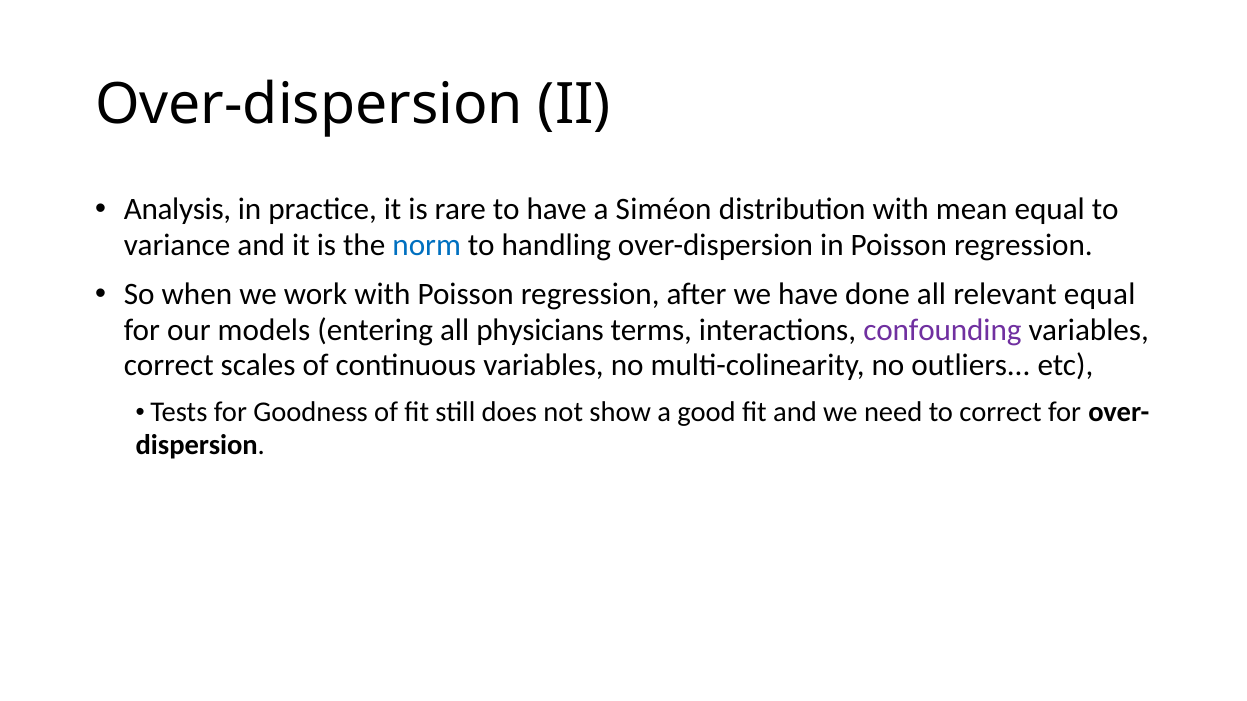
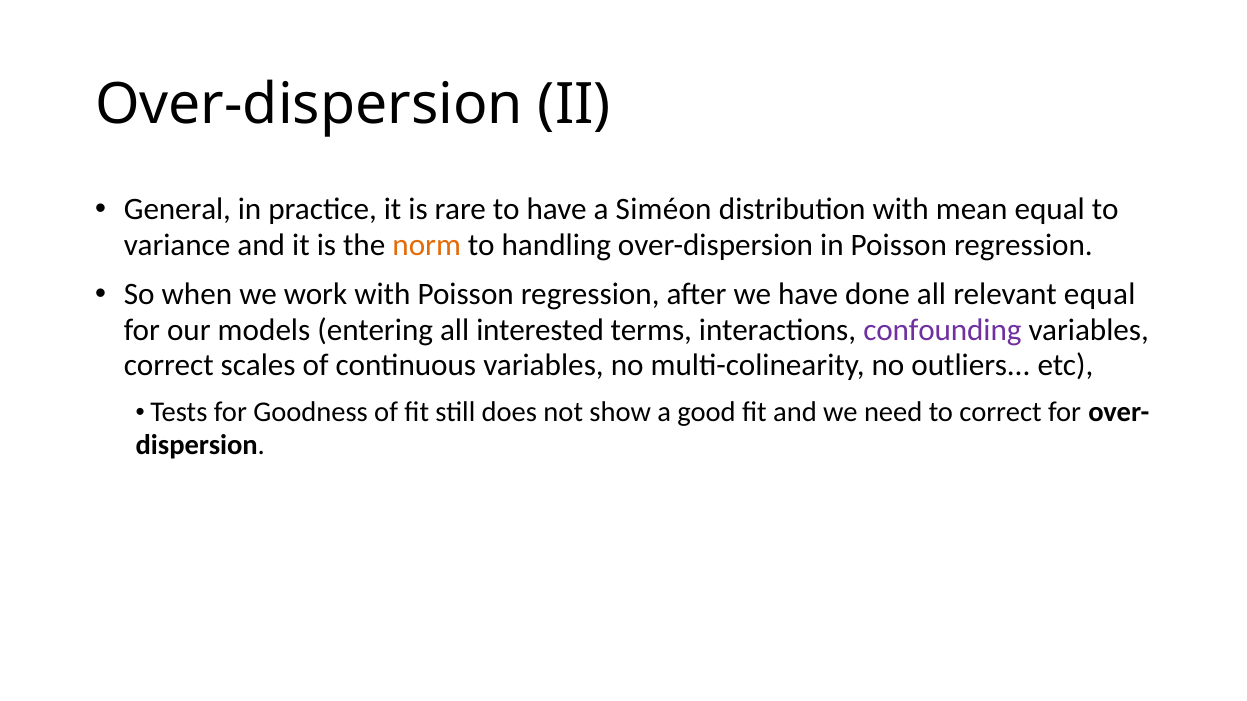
Analysis: Analysis -> General (177, 210)
norm colour: blue -> orange (427, 245)
physicians: physicians -> interested (540, 330)
